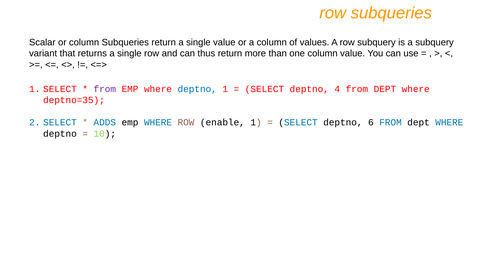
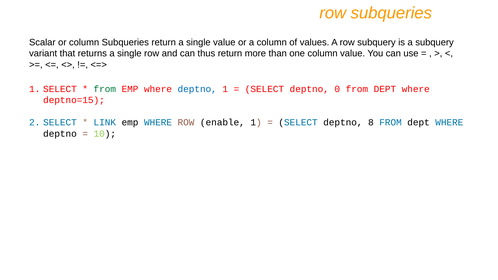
from colour: purple -> green (105, 89)
4: 4 -> 0 (337, 89)
deptno=35: deptno=35 -> deptno=15 (74, 100)
ADDS: ADDS -> LINK (105, 123)
6: 6 -> 8 (371, 123)
